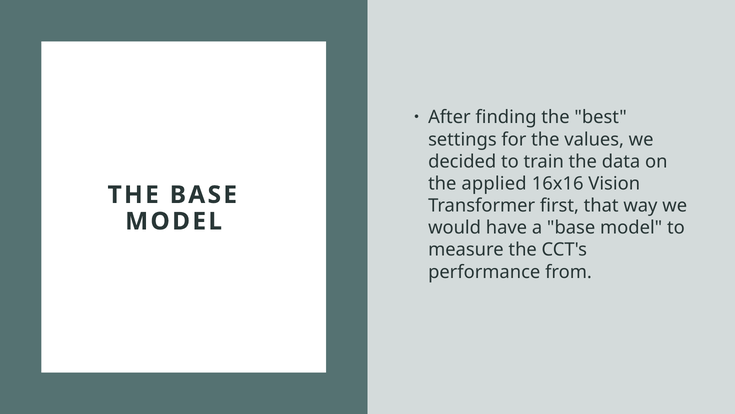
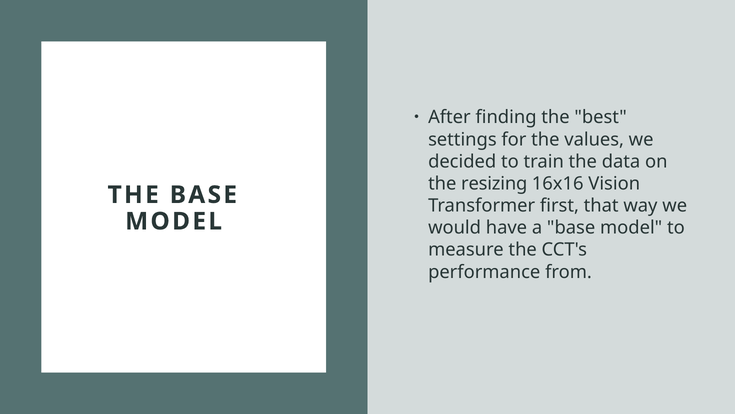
applied: applied -> resizing (494, 183)
